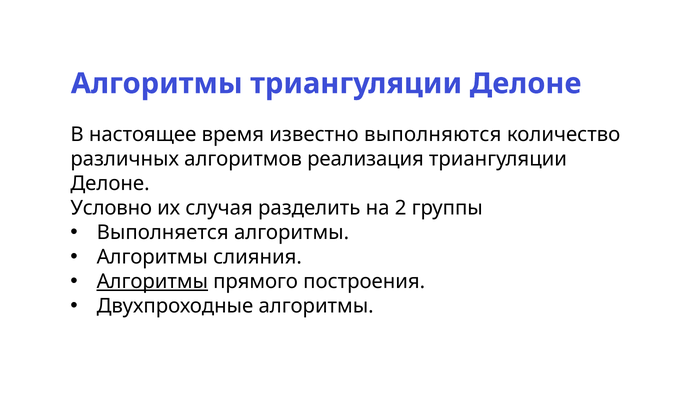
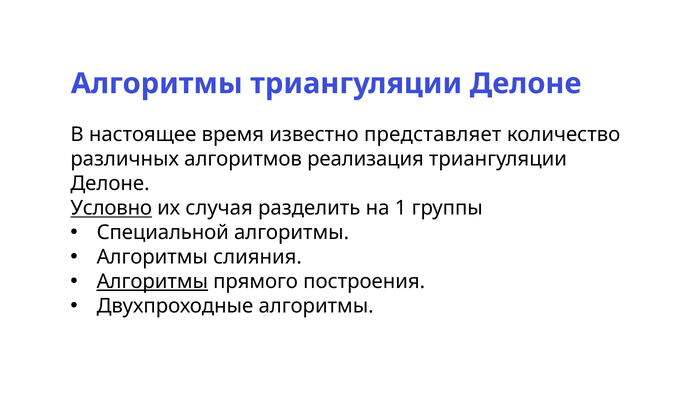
выполняются: выполняются -> представляет (433, 135)
Условно underline: none -> present (111, 208)
2: 2 -> 1 (401, 208)
Выполняется: Выполняется -> Специальной (163, 233)
